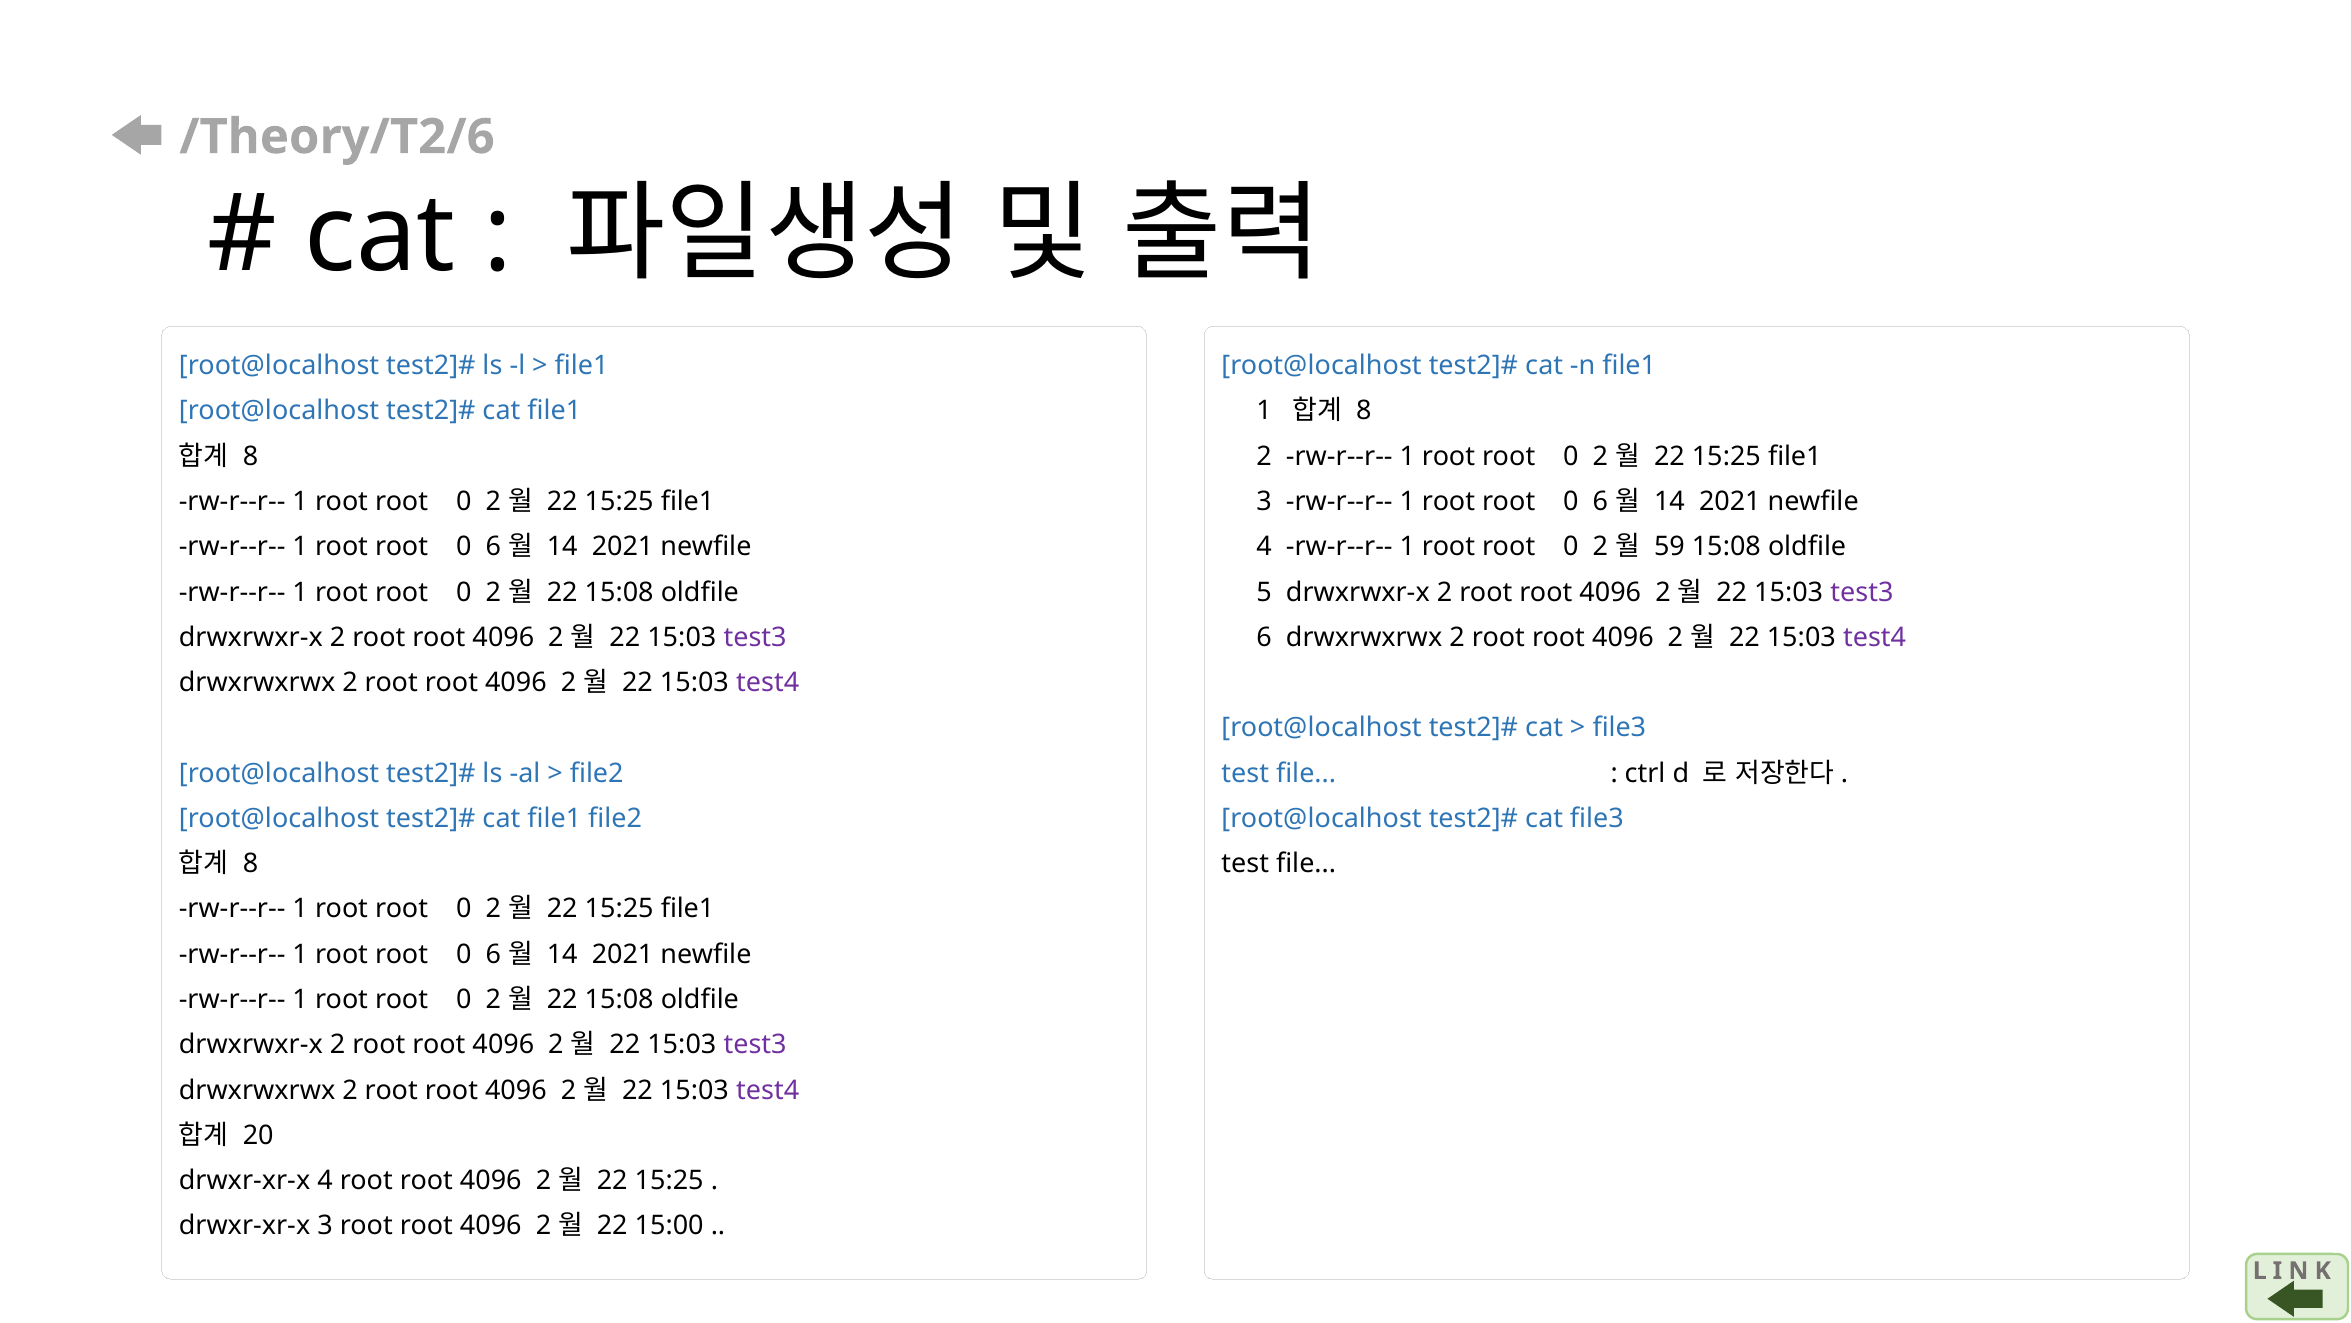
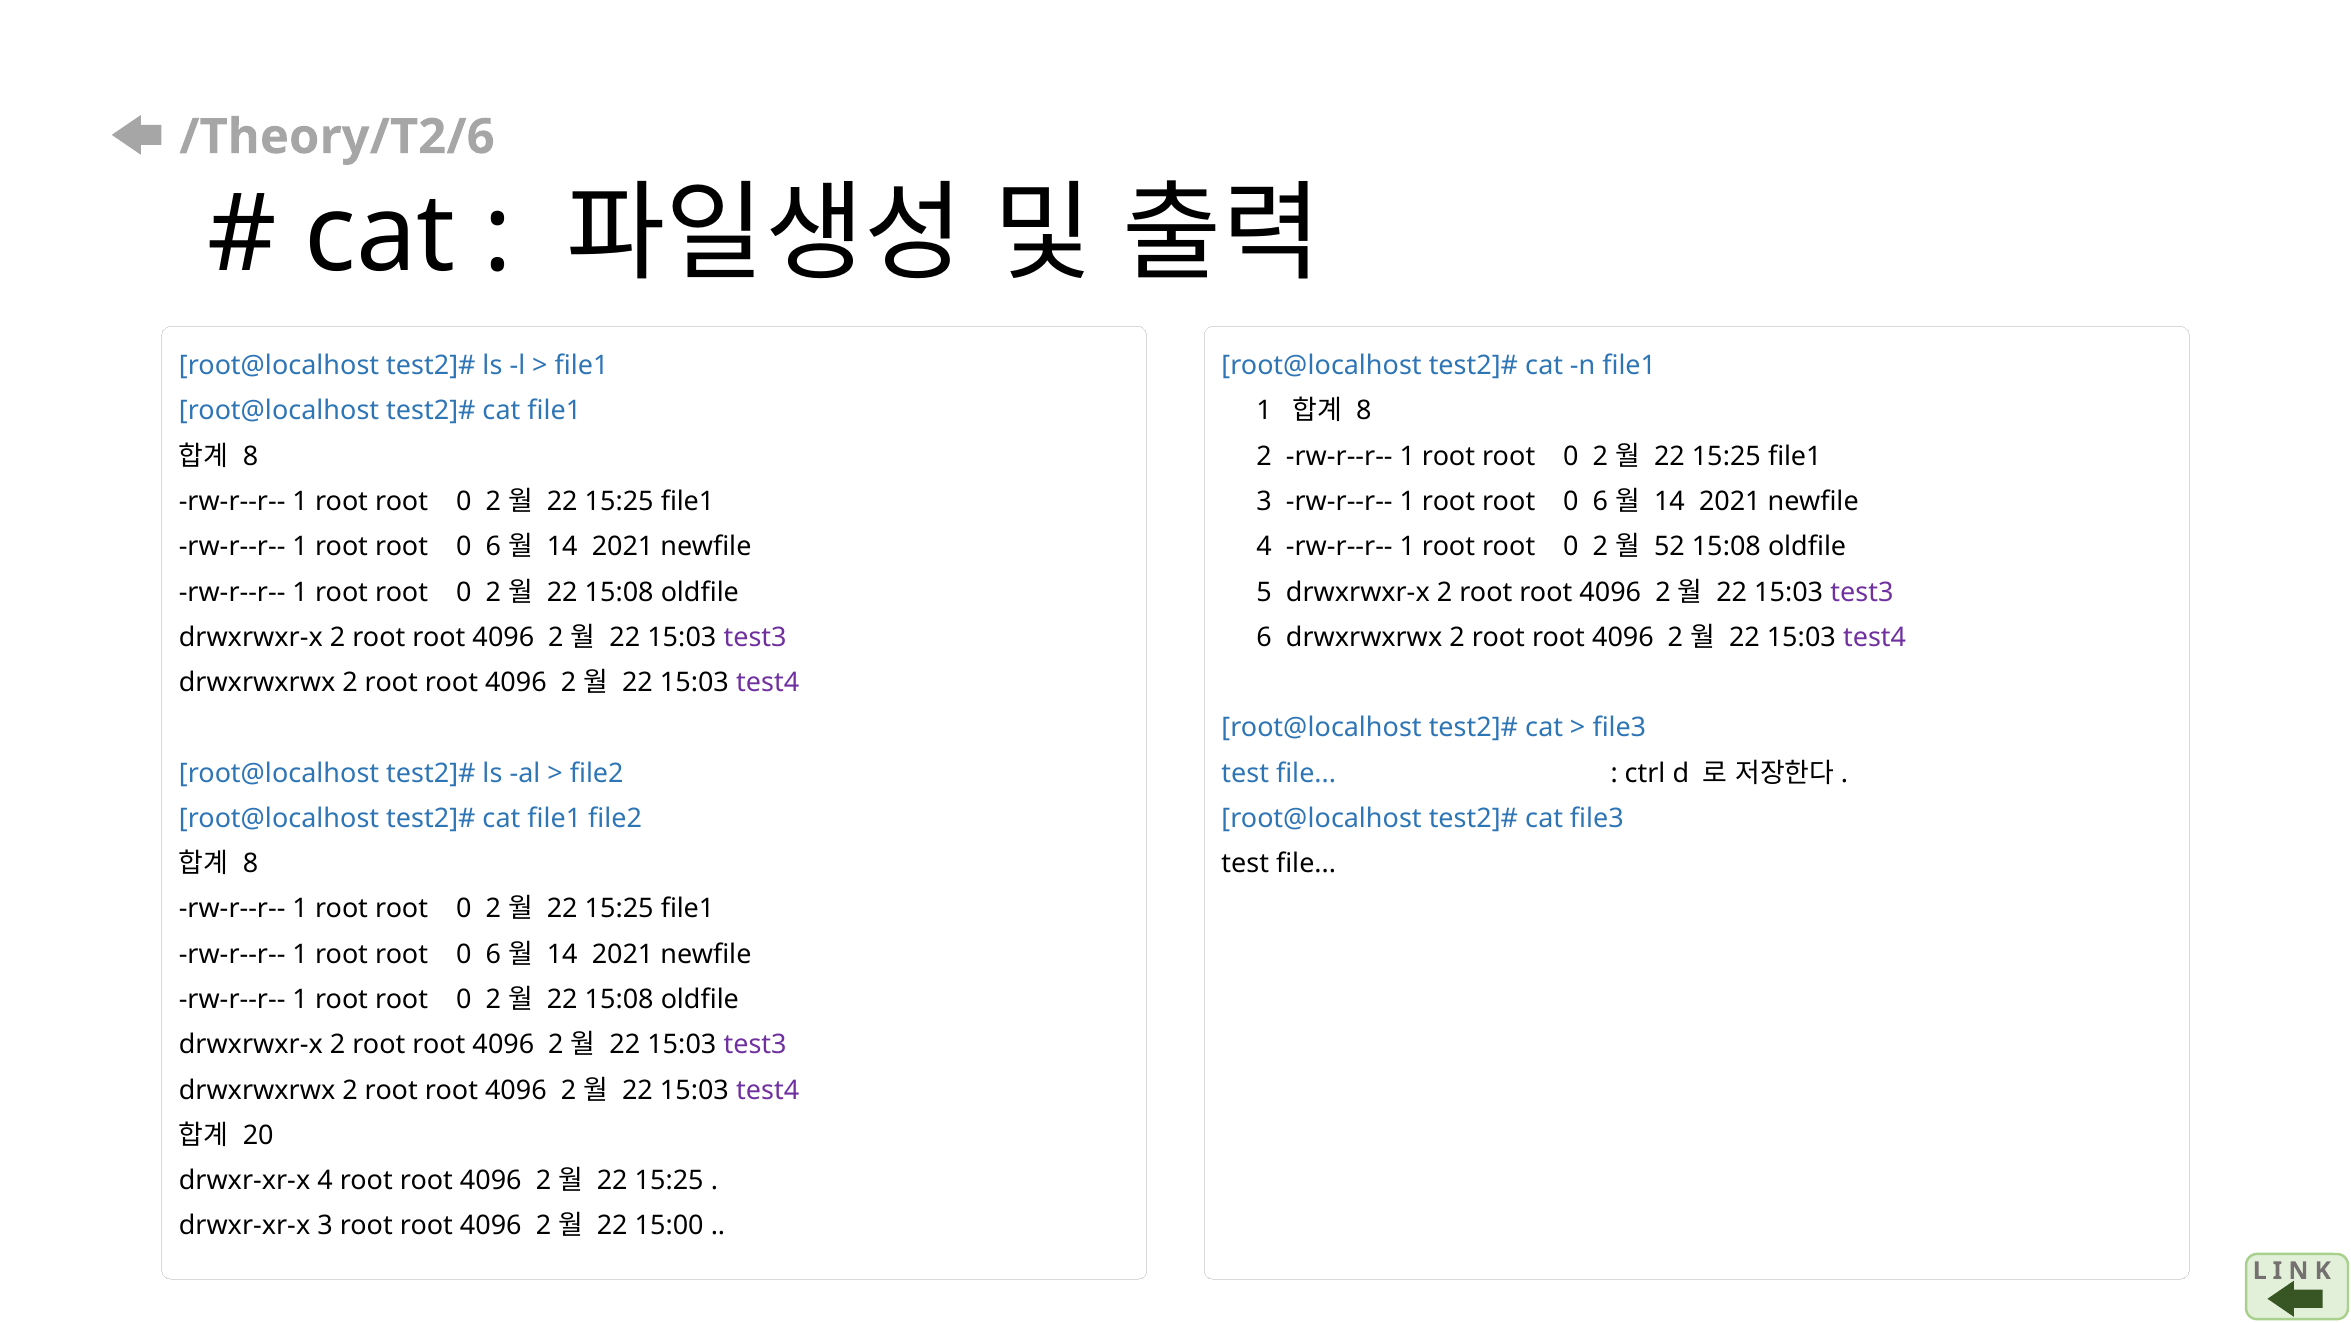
59: 59 -> 52 (1669, 547)
